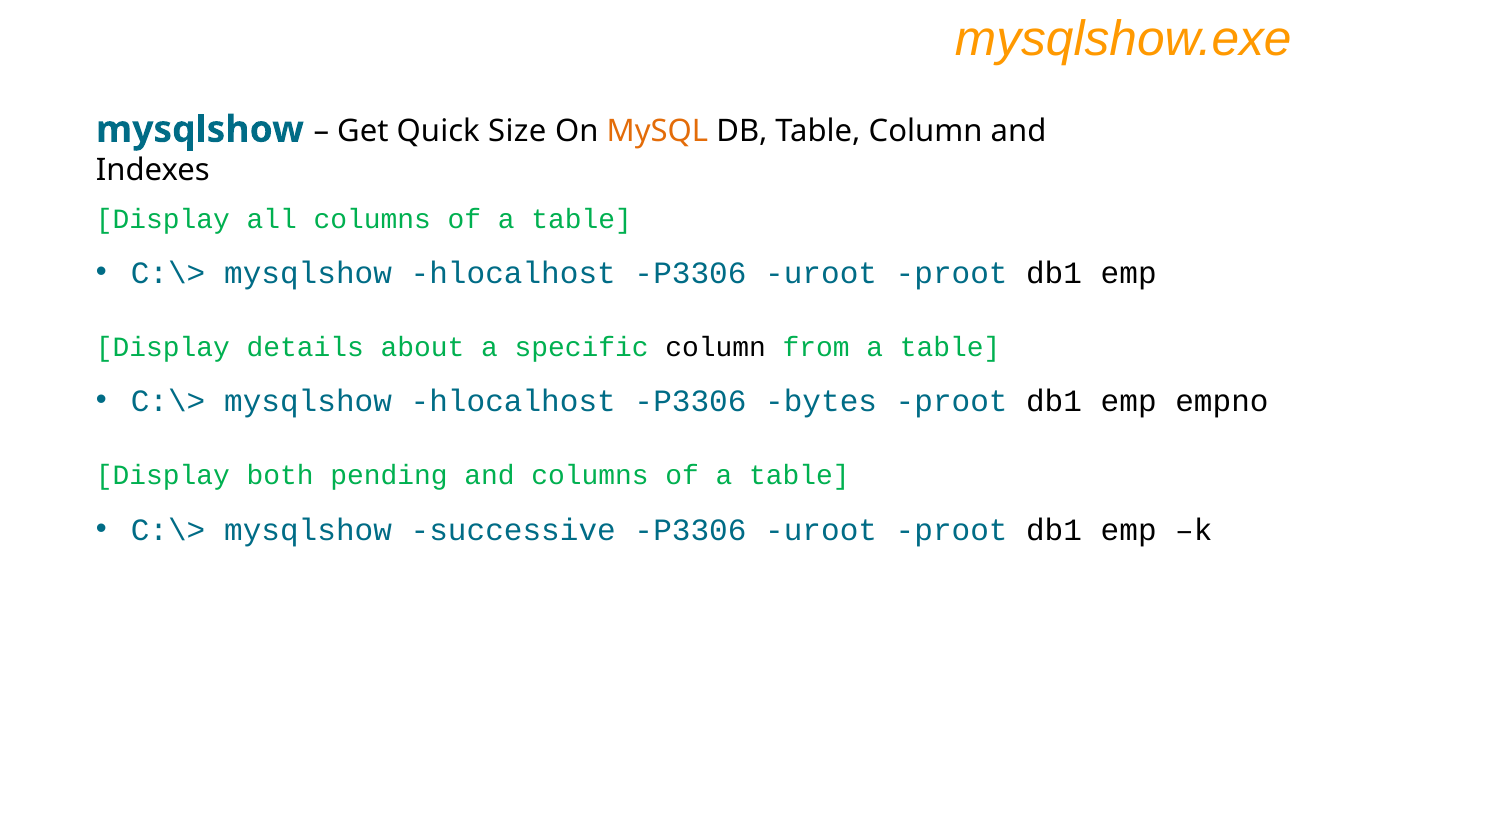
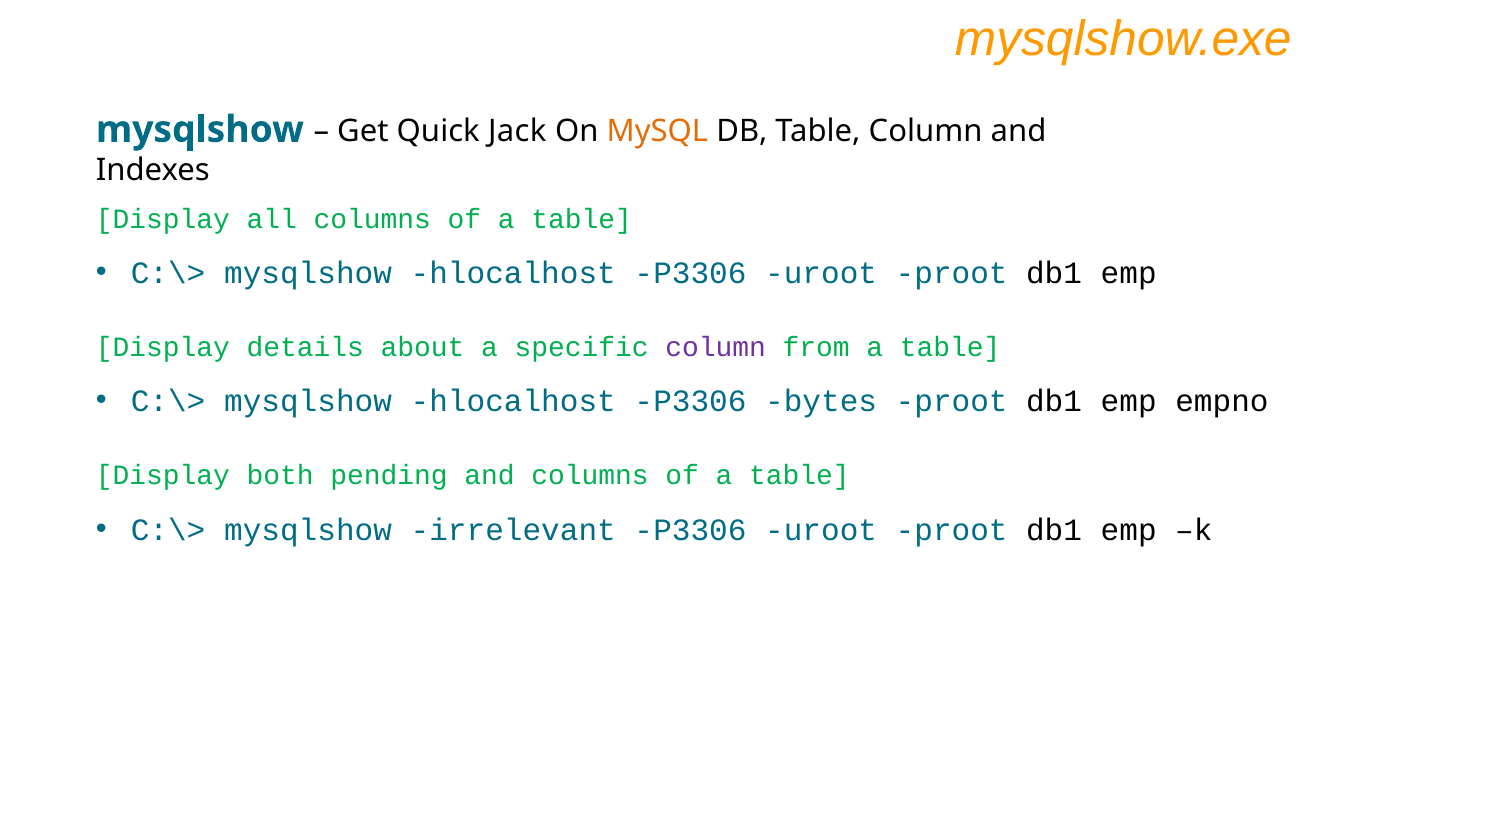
Size: Size -> Jack (517, 132)
column colour: black -> purple (716, 348)
successive: successive -> irrelevant (513, 530)
